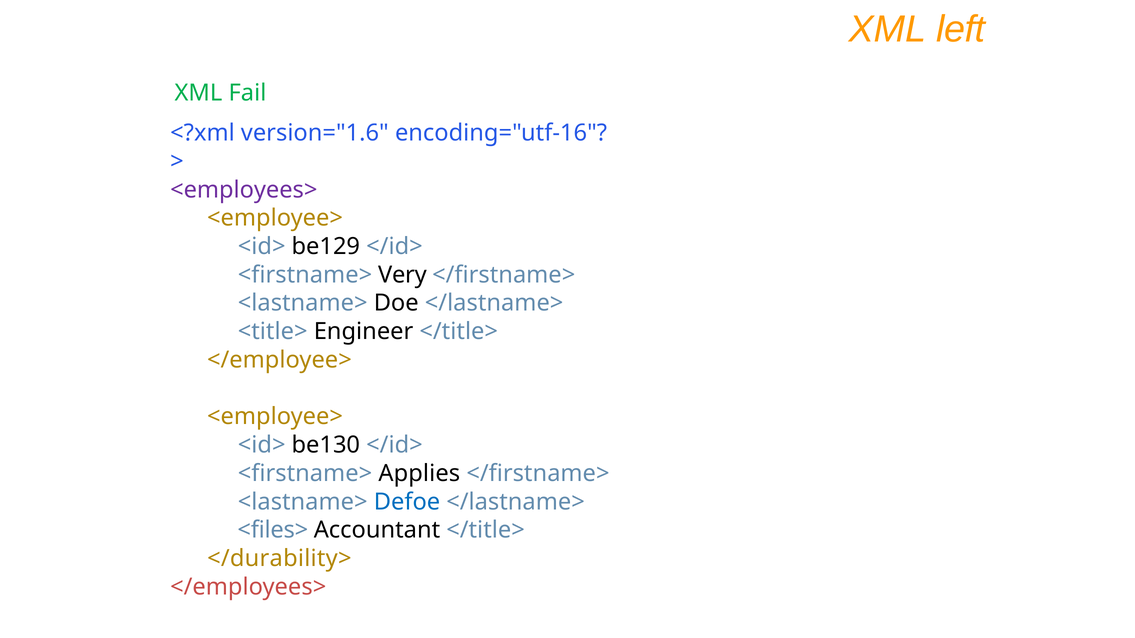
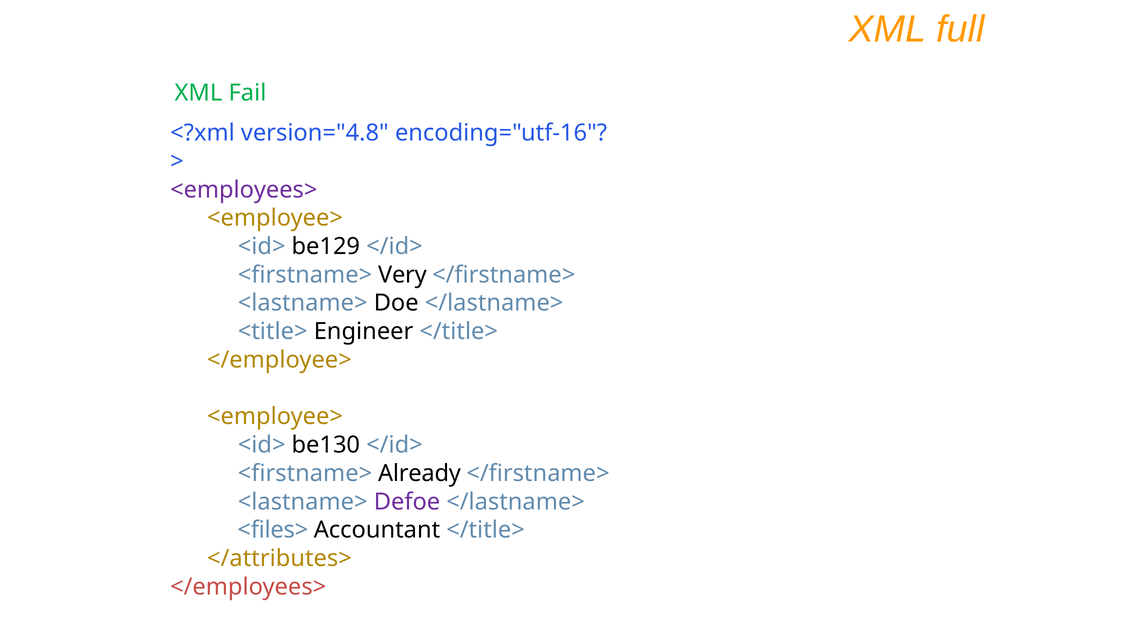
left: left -> full (960, 30)
version="1.6: version="1.6 -> version="4.8 (315, 133)
Applies: Applies -> Already (419, 474)
Defoe colour: blue -> purple (407, 502)
</durability>: </durability> -> </attributes> (279, 559)
